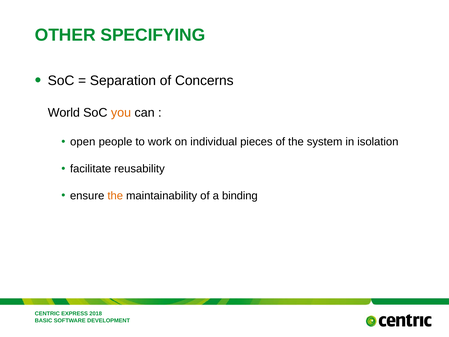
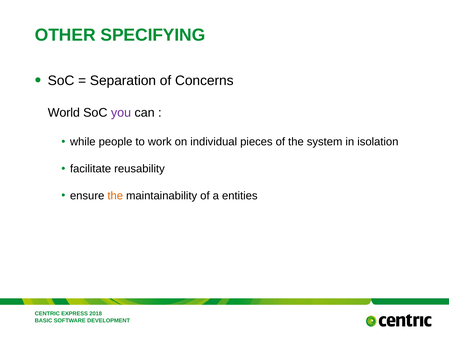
you colour: orange -> purple (121, 113)
open: open -> while (83, 142)
binding: binding -> entities (240, 196)
